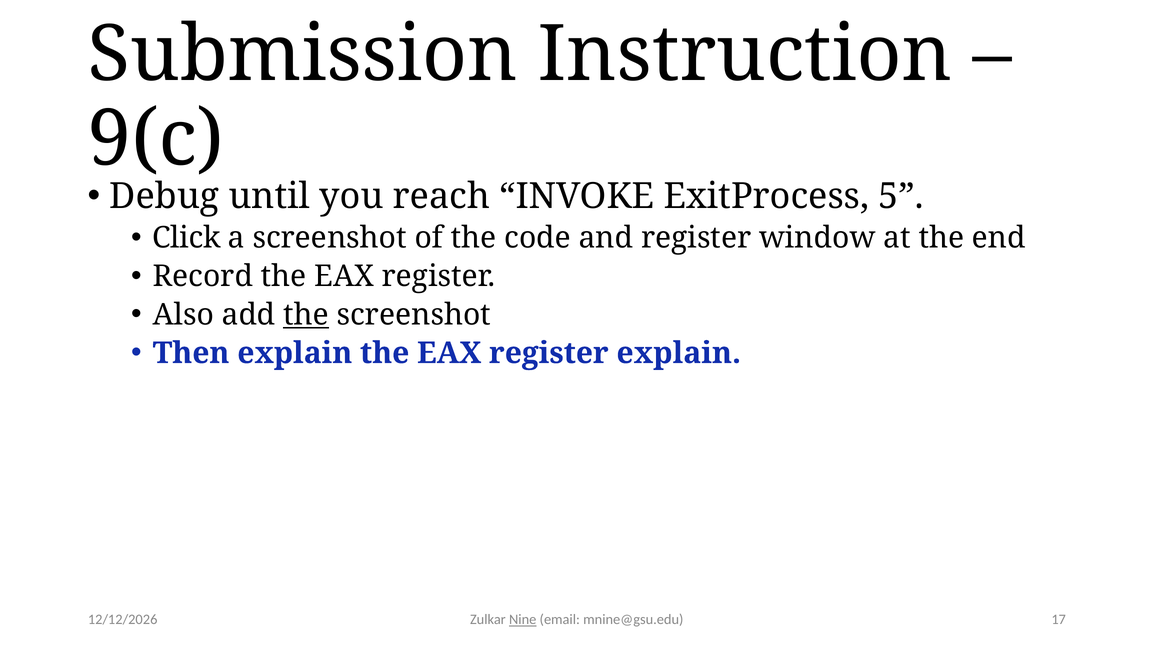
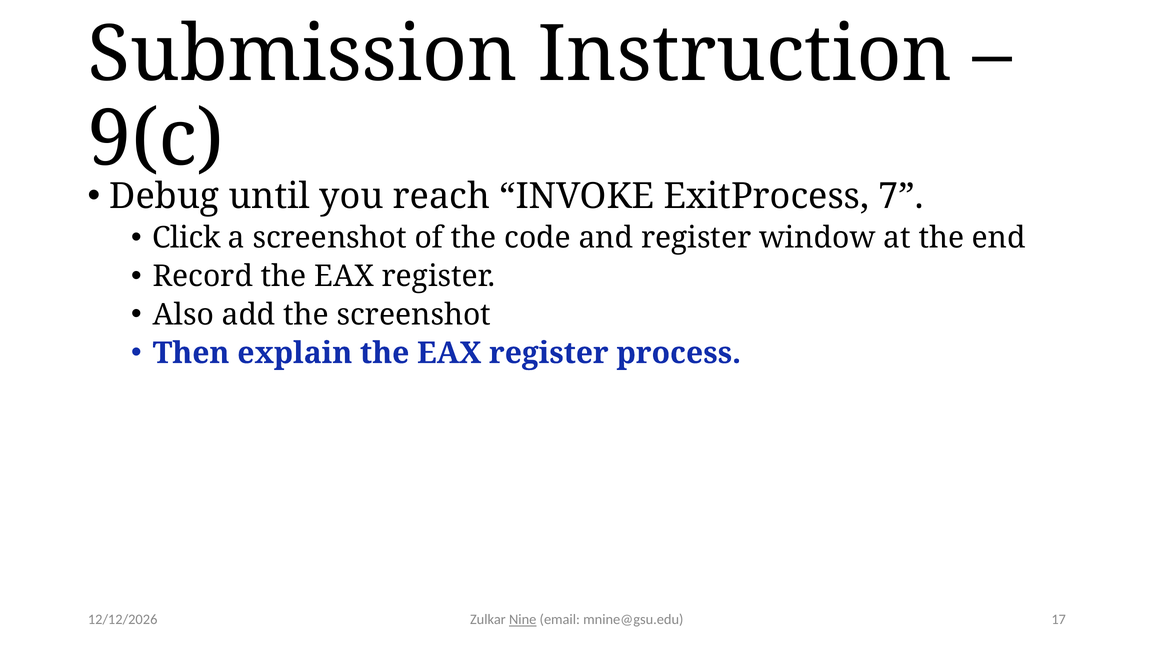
5: 5 -> 7 (901, 196)
the underline: present -> none (306, 315)
register explain: explain -> process (679, 353)
